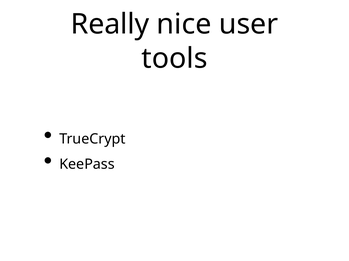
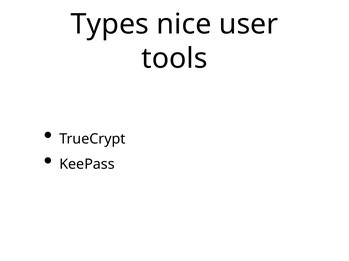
Really: Really -> Types (110, 24)
